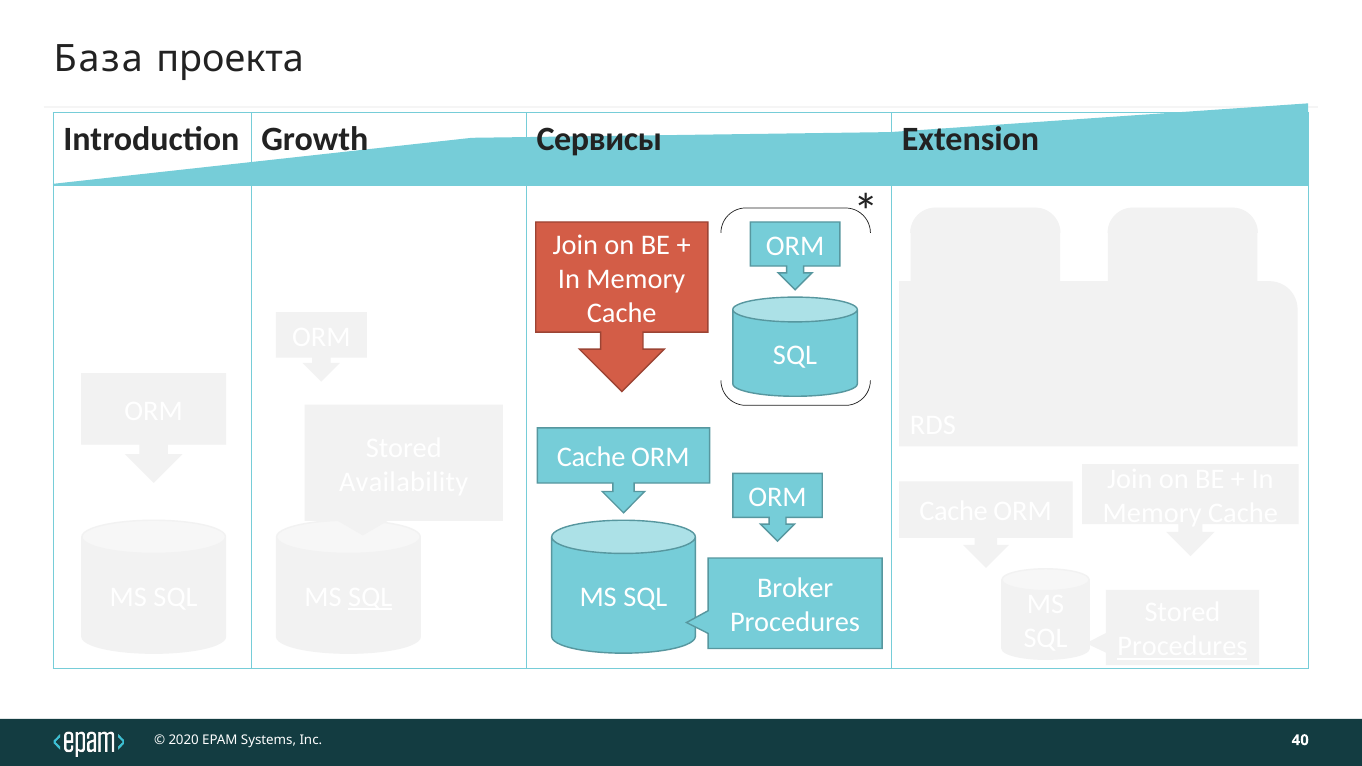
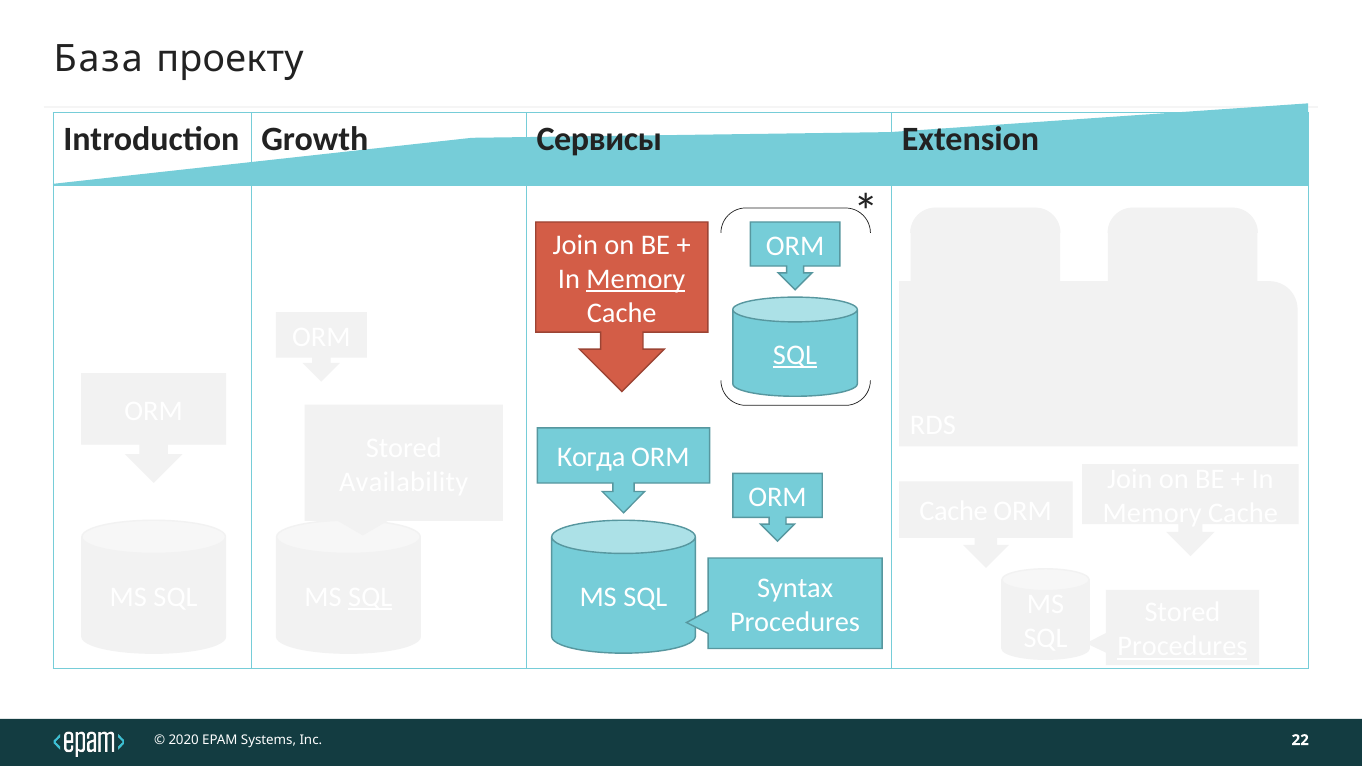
проекта: проекта -> проекту (230, 59)
Memory underline: none -> present (636, 279)
SQL underline: none -> present (795, 355)
Cache: Cache -> Когда (591, 457)
Broker: Broker -> Syntax (795, 588)
40: 40 -> 22 (1300, 740)
